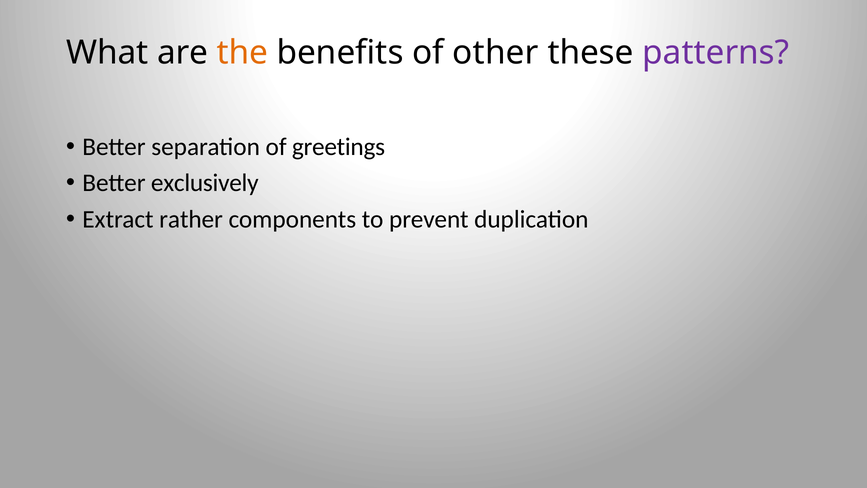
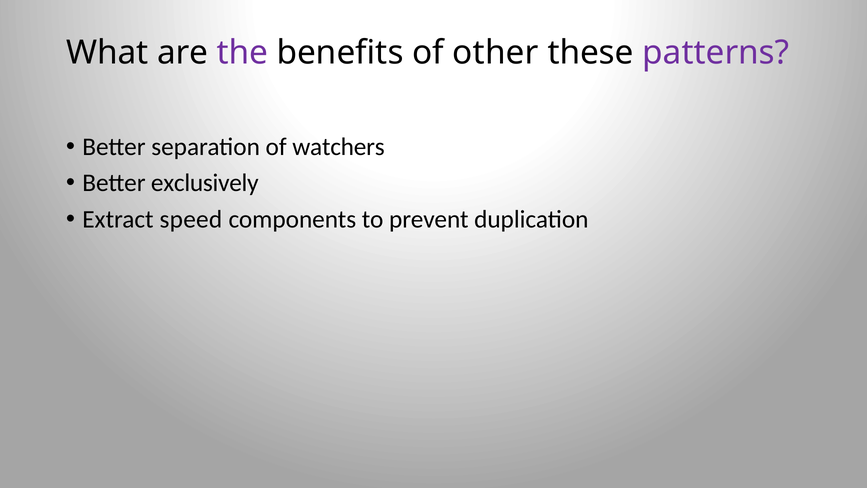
the colour: orange -> purple (242, 53)
greetings: greetings -> watchers (338, 147)
rather: rather -> speed (191, 219)
